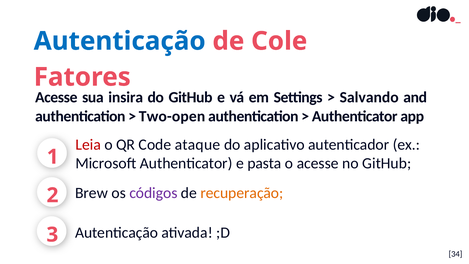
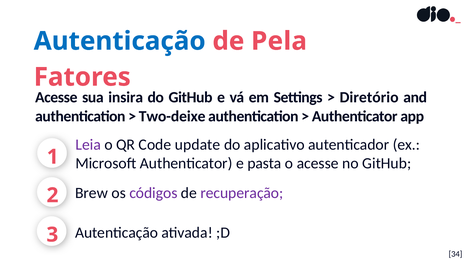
Cole: Cole -> Pela (279, 41)
Salvando: Salvando -> Diretório (369, 97)
Two-open: Two-open -> Two-deixe (172, 116)
Leia colour: red -> purple (88, 145)
ataque: ataque -> update (198, 145)
recuperação colour: orange -> purple (242, 193)
